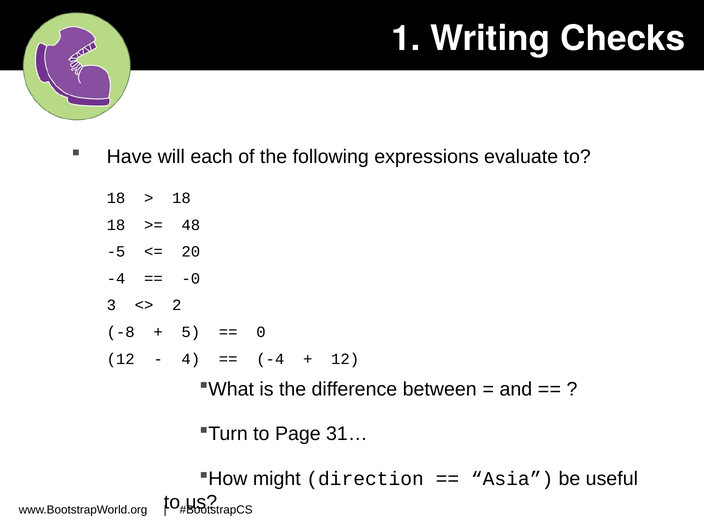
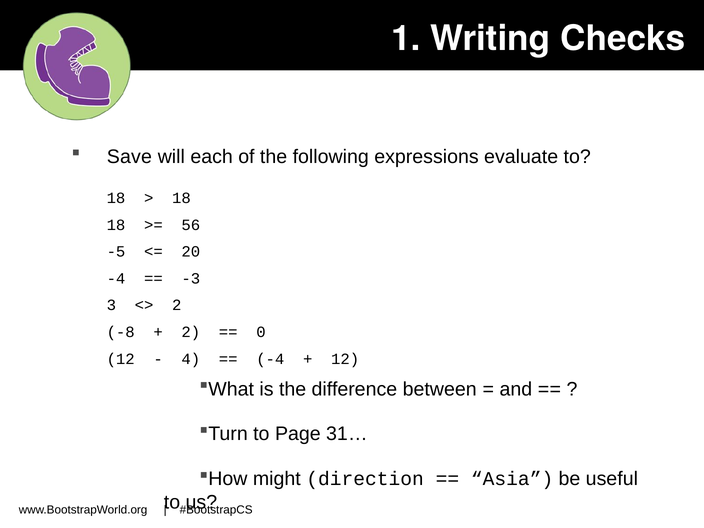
Have: Have -> Save (129, 157)
48: 48 -> 56 (191, 225)
-0: -0 -> -3 (191, 279)
5: 5 -> 2 (191, 332)
